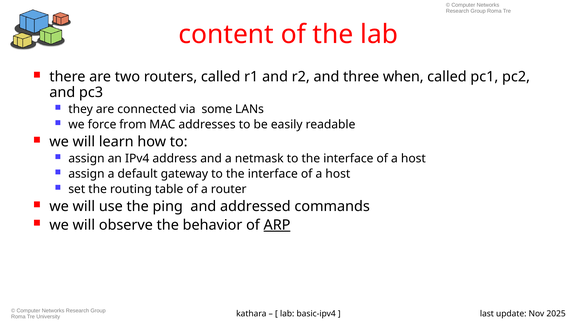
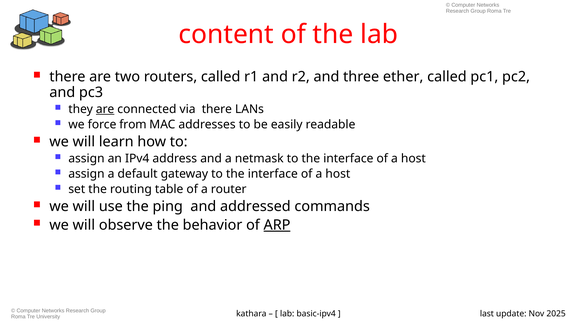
when: when -> ether (403, 77)
are underline: none -> present (105, 109)
via some: some -> there (217, 109)
